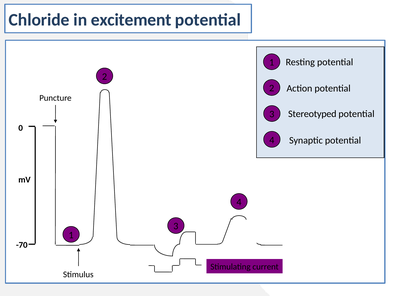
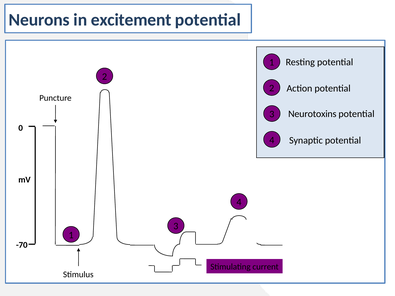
Chloride: Chloride -> Neurons (39, 20)
Stereotyped: Stereotyped -> Neurotoxins (312, 114)
